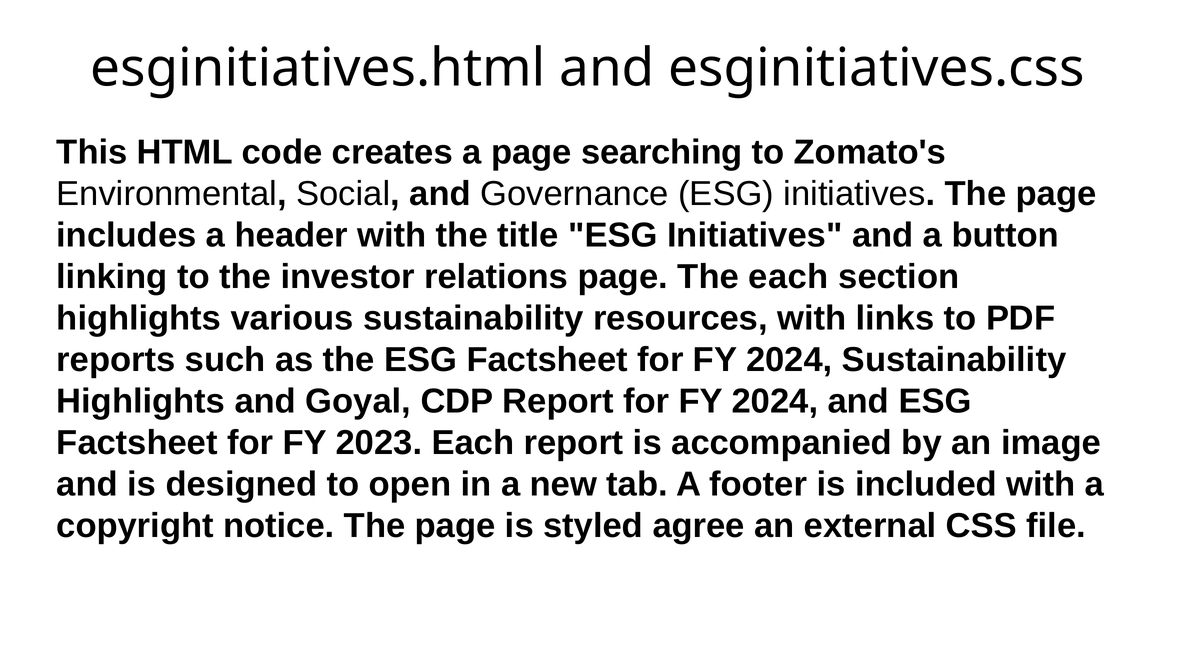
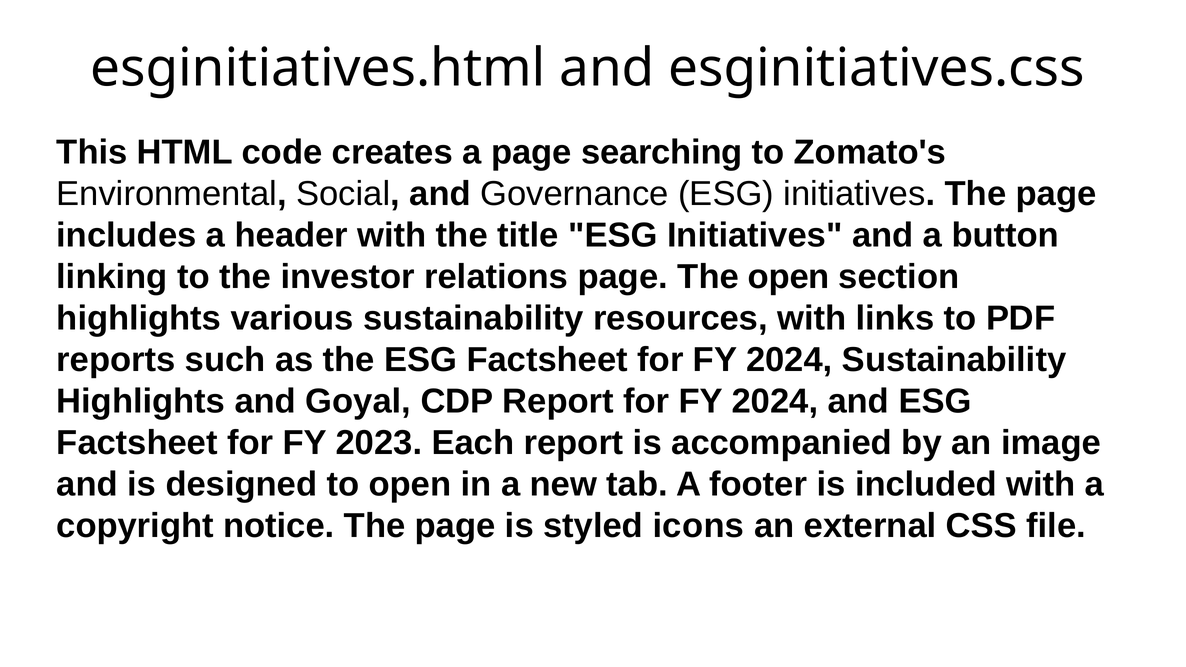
The each: each -> open (789, 277)
agree: agree -> icons (698, 526)
